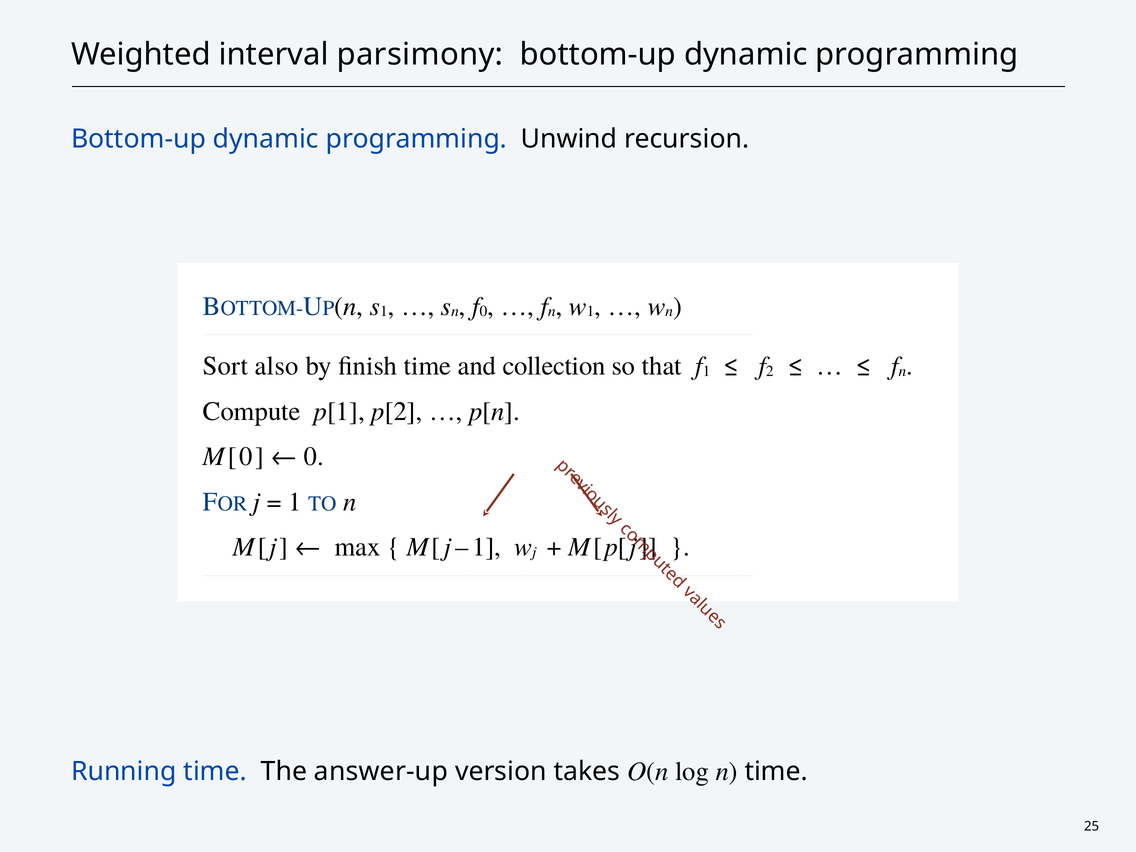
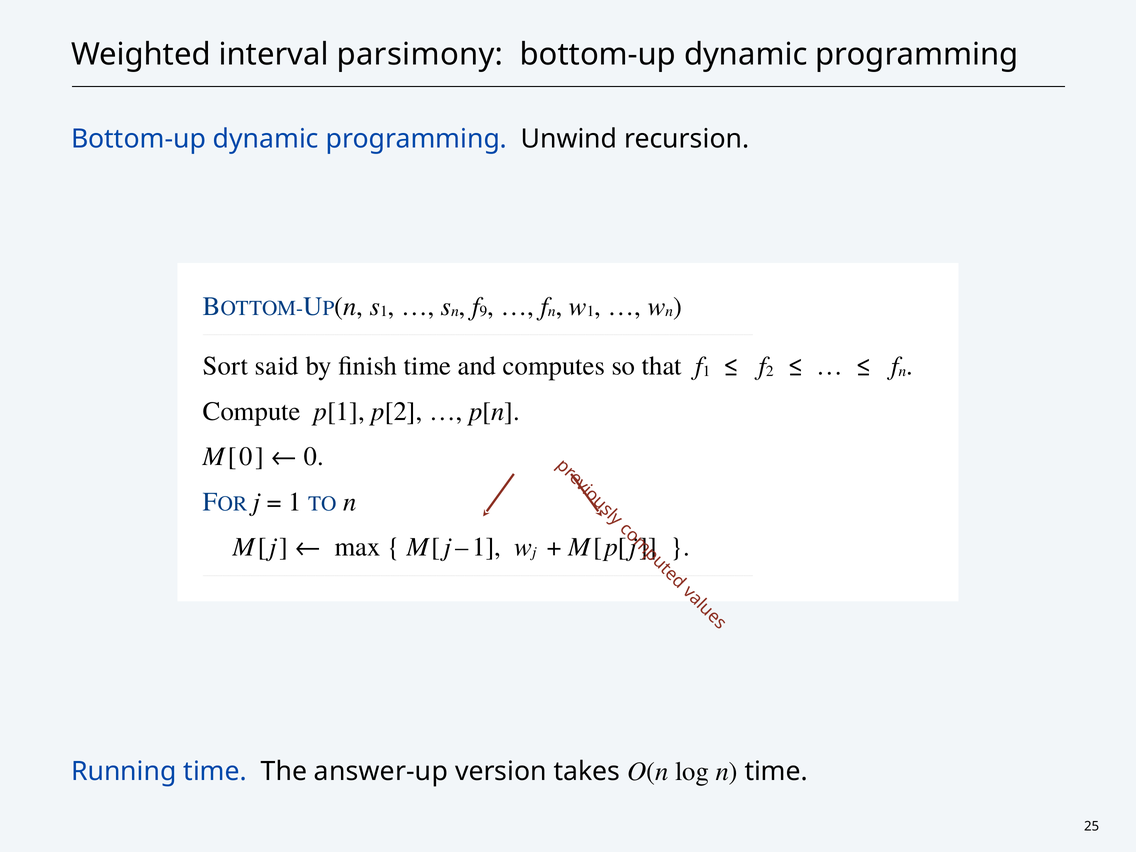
0: 0 -> 9 (483, 311)
also: also -> said (277, 366)
collection: collection -> computes (554, 366)
